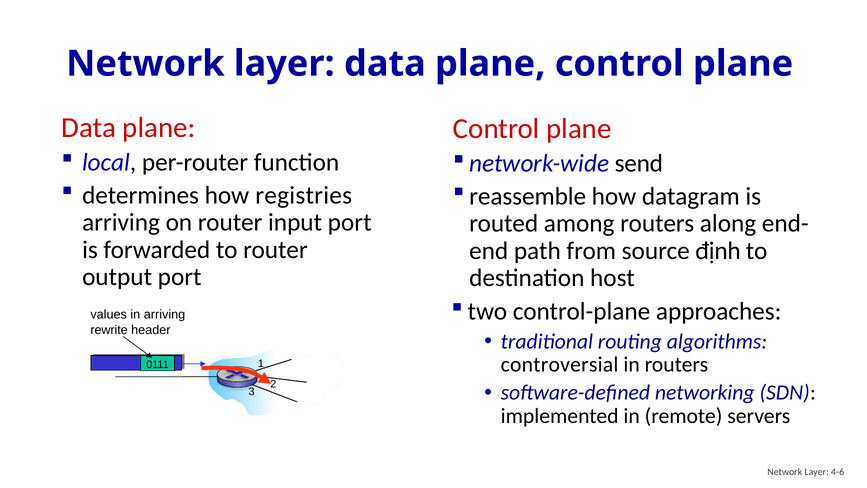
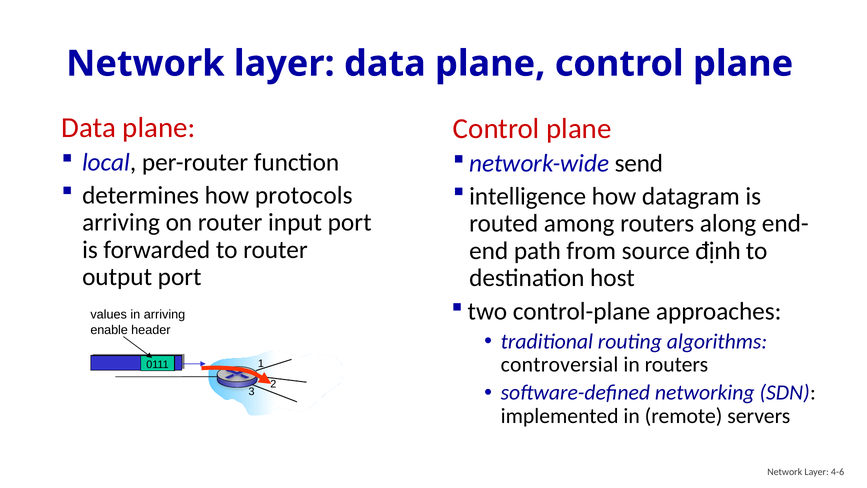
registries: registries -> protocols (304, 195)
reassemble: reassemble -> intelligence (528, 196)
rewrite: rewrite -> enable (109, 330)
